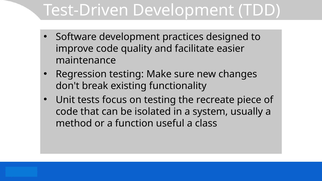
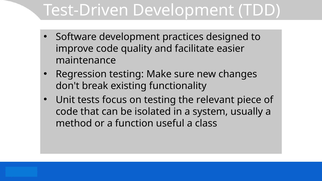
recreate: recreate -> relevant (215, 100)
